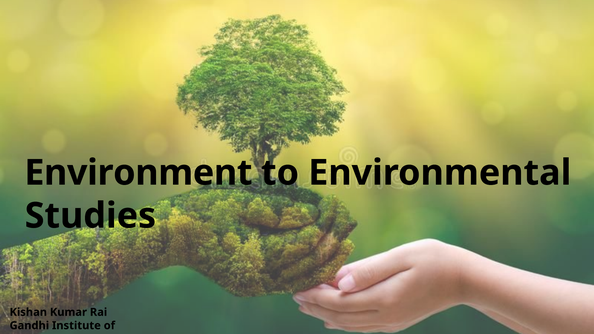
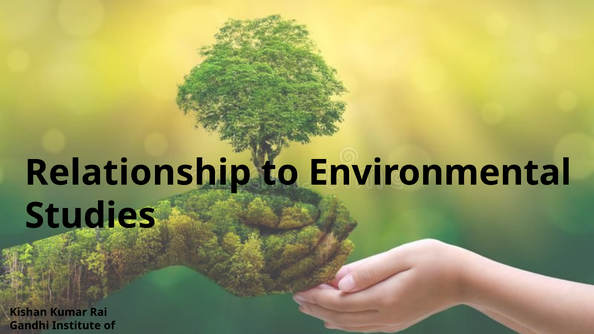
Environment: Environment -> Relationship (138, 173)
